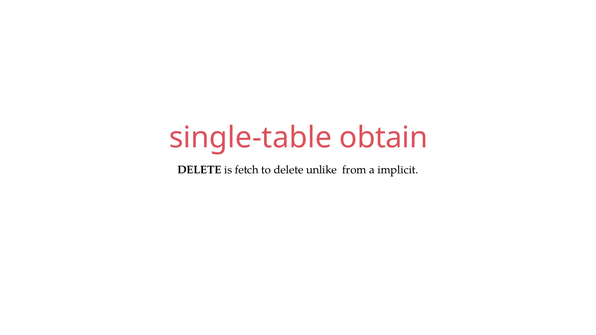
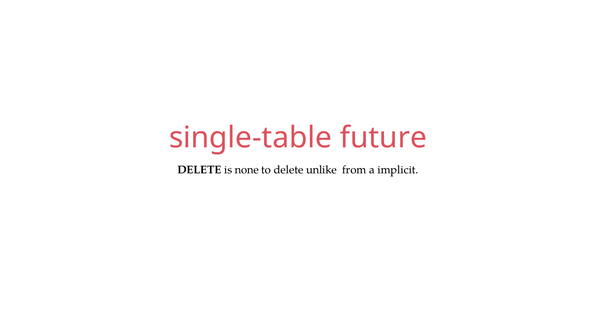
obtain: obtain -> future (383, 138)
fetch: fetch -> none (247, 170)
